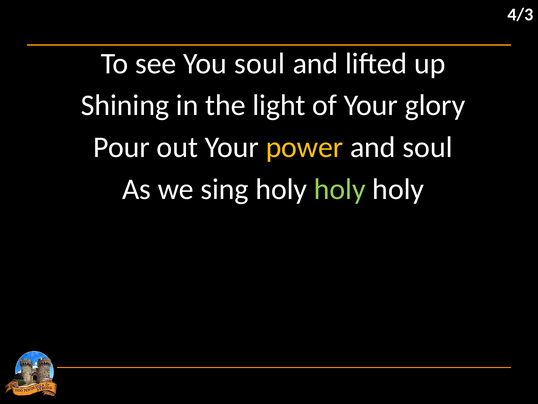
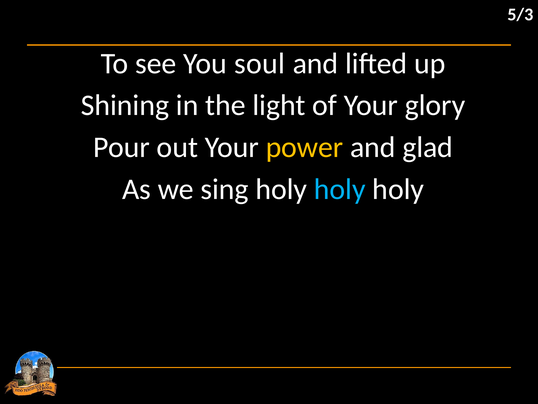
4/3: 4/3 -> 5/3 (520, 15)
and soul: soul -> glad (428, 147)
holy colour: light green -> light blue (340, 189)
